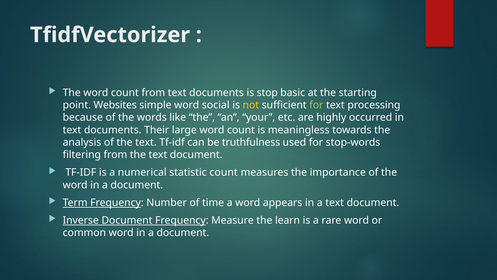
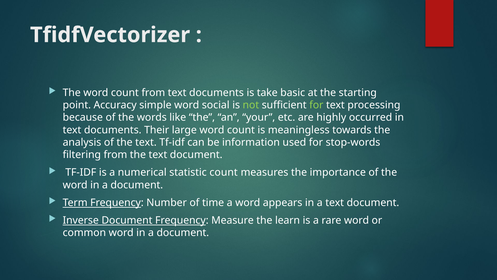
stop: stop -> take (267, 92)
Websites: Websites -> Accuracy (115, 105)
not colour: yellow -> light green (251, 105)
truthfulness: truthfulness -> information (251, 142)
